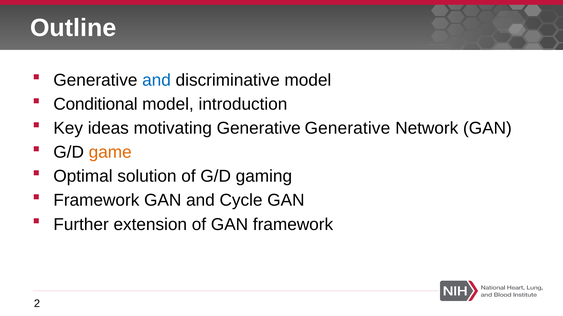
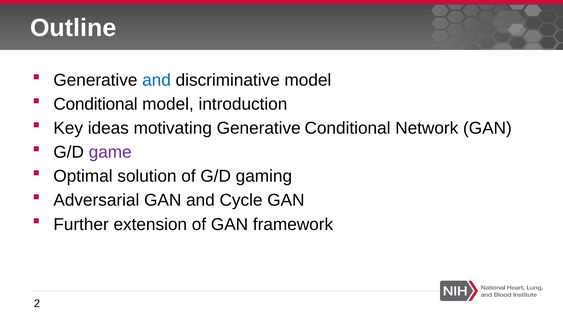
Generative Generative: Generative -> Conditional (348, 129)
game colour: orange -> purple (110, 153)
Framework: Framework -> Adversarial (96, 201)
